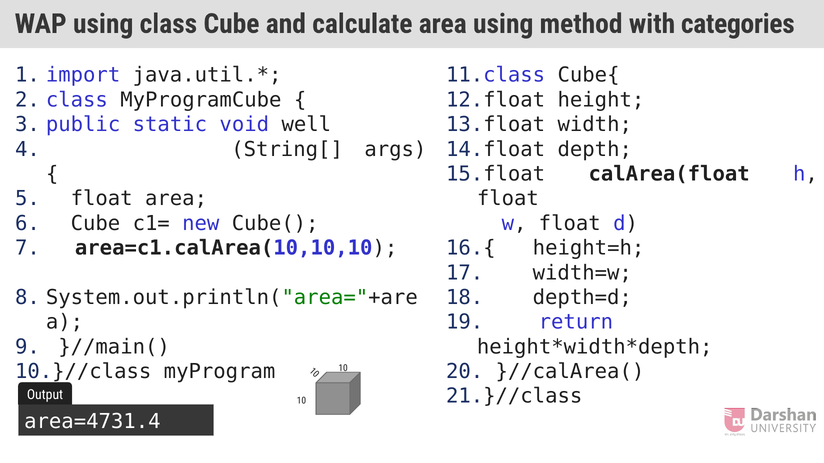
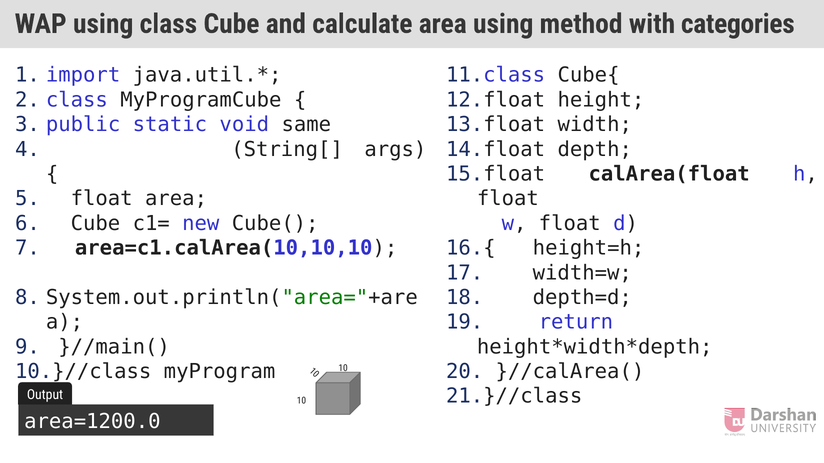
well: well -> same (306, 125)
area=4731.4: area=4731.4 -> area=1200.0 (92, 422)
